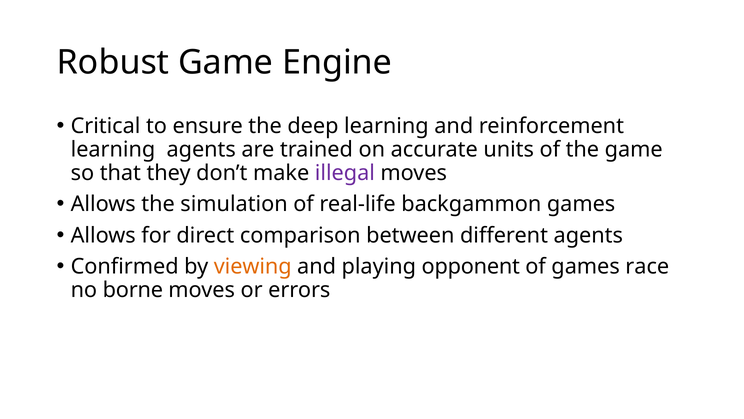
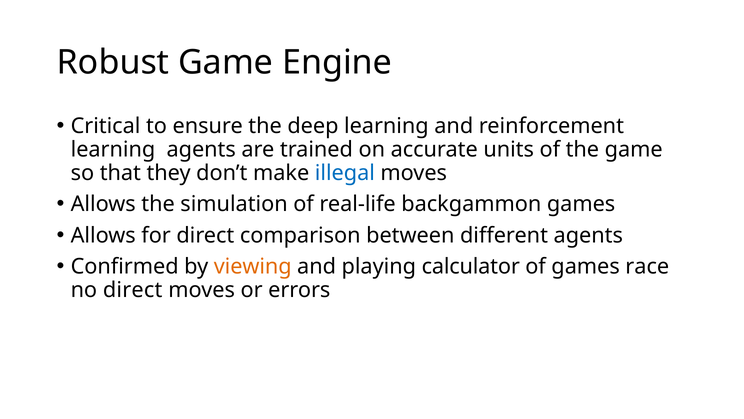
illegal colour: purple -> blue (345, 173)
opponent: opponent -> calculator (471, 266)
no borne: borne -> direct (133, 290)
